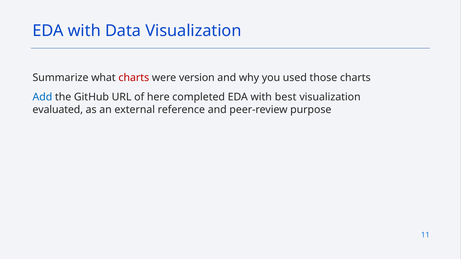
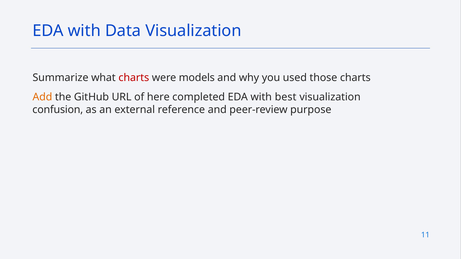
version: version -> models (197, 78)
Add colour: blue -> orange (42, 97)
evaluated: evaluated -> confusion (58, 110)
